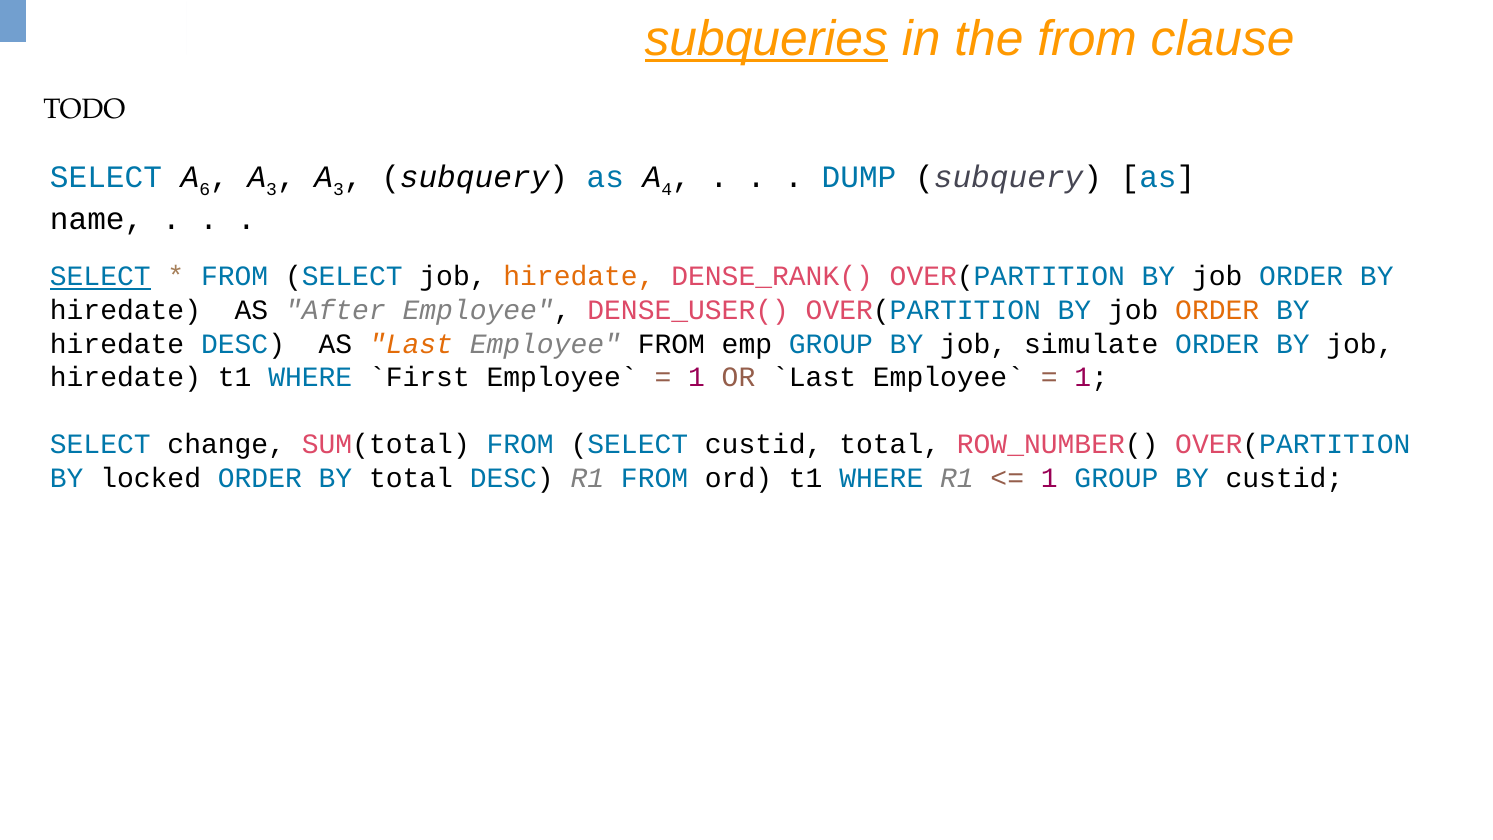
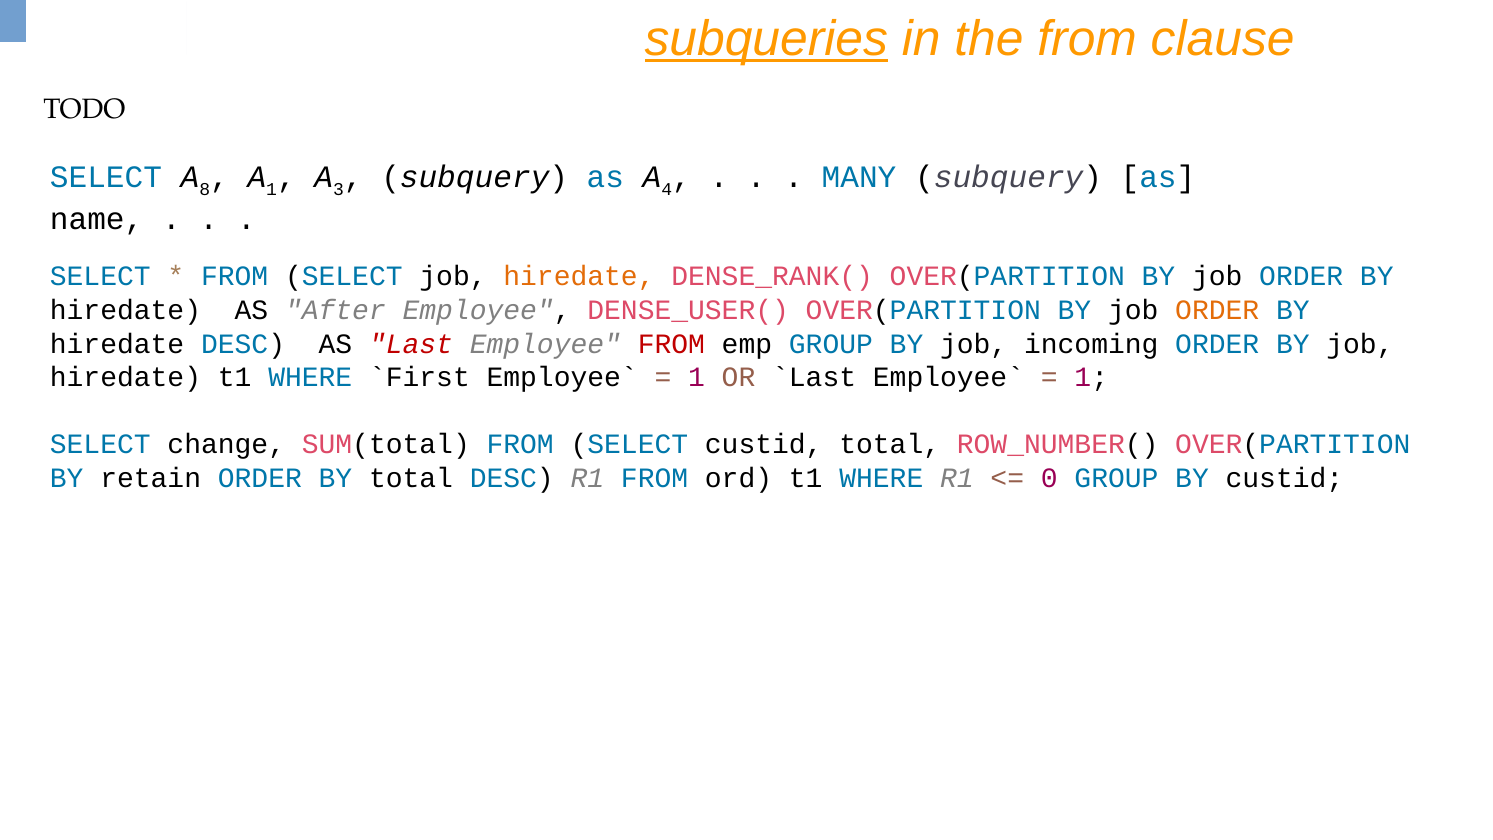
6: 6 -> 8 (205, 189)
3: 3 -> 1 (272, 189)
DUMP: DUMP -> MANY (859, 177)
SELECT underline: present -> none (100, 277)
Last colour: orange -> red (411, 344)
FROM colour: black -> red (671, 344)
simulate: simulate -> incoming (1091, 344)
locked: locked -> retain (151, 478)
1: 1 -> 0 (1049, 478)
